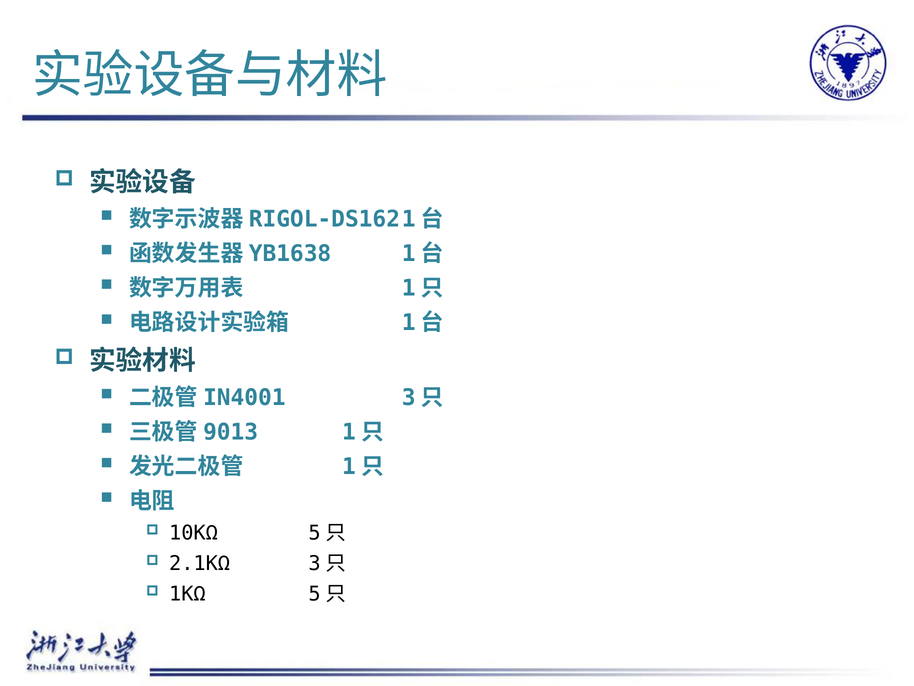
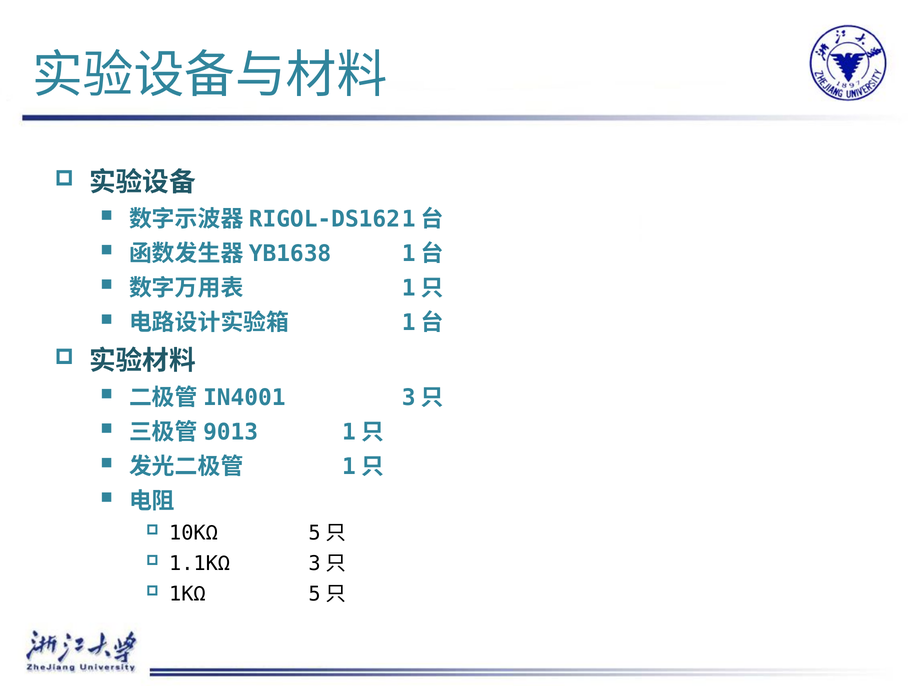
2.1KΩ: 2.1KΩ -> 1.1KΩ (200, 563)
